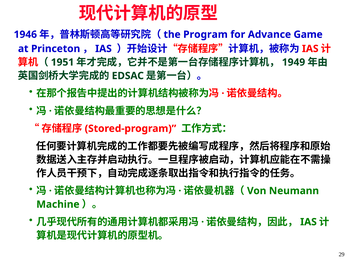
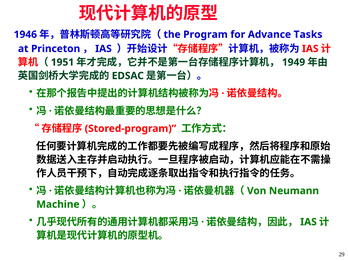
Game: Game -> Tasks (308, 34)
